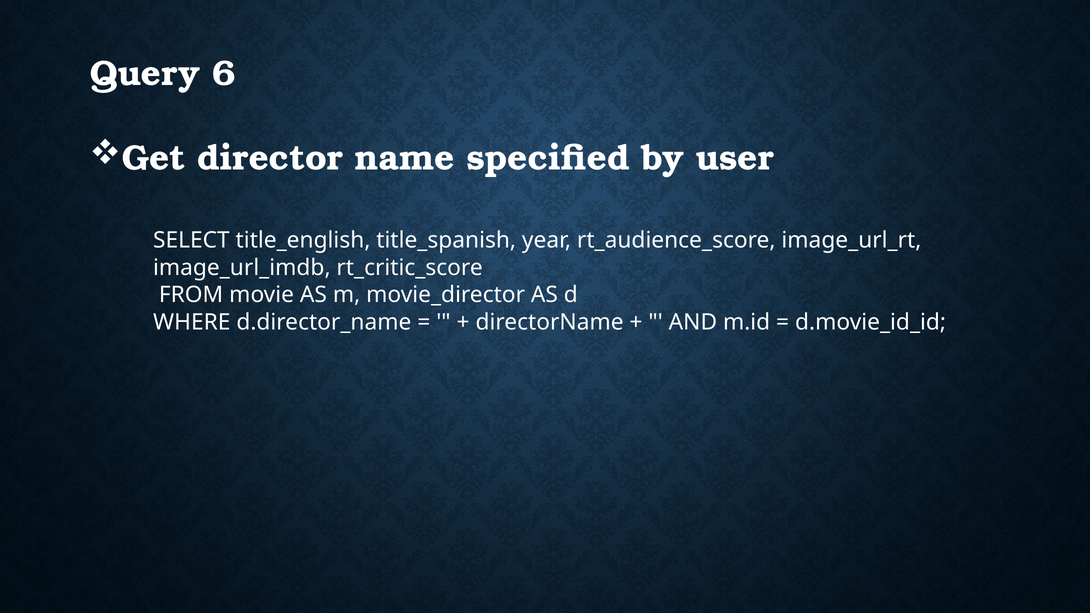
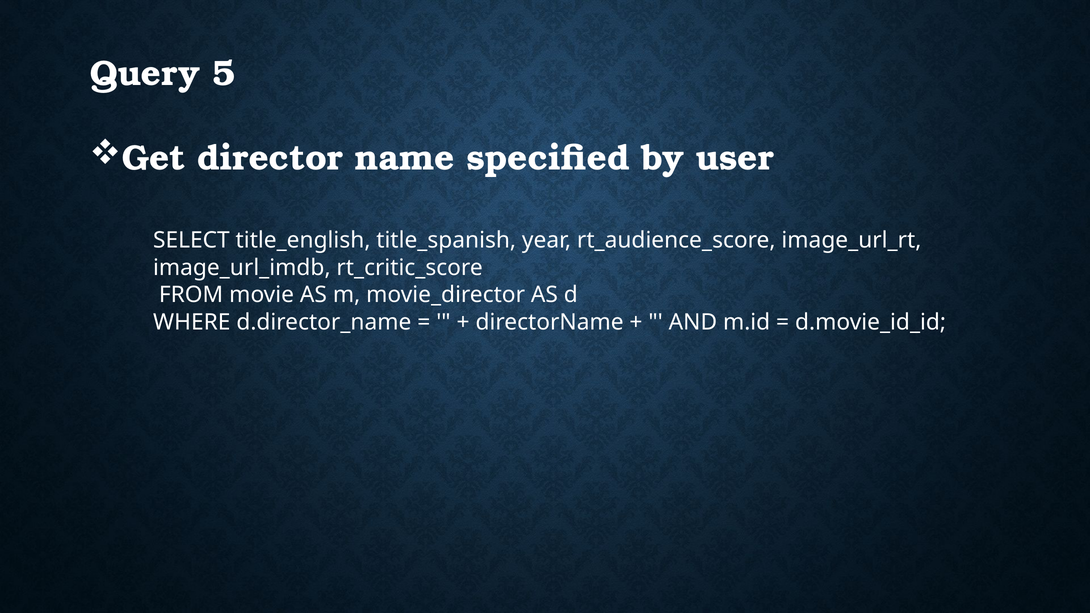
6: 6 -> 5 (224, 74)
